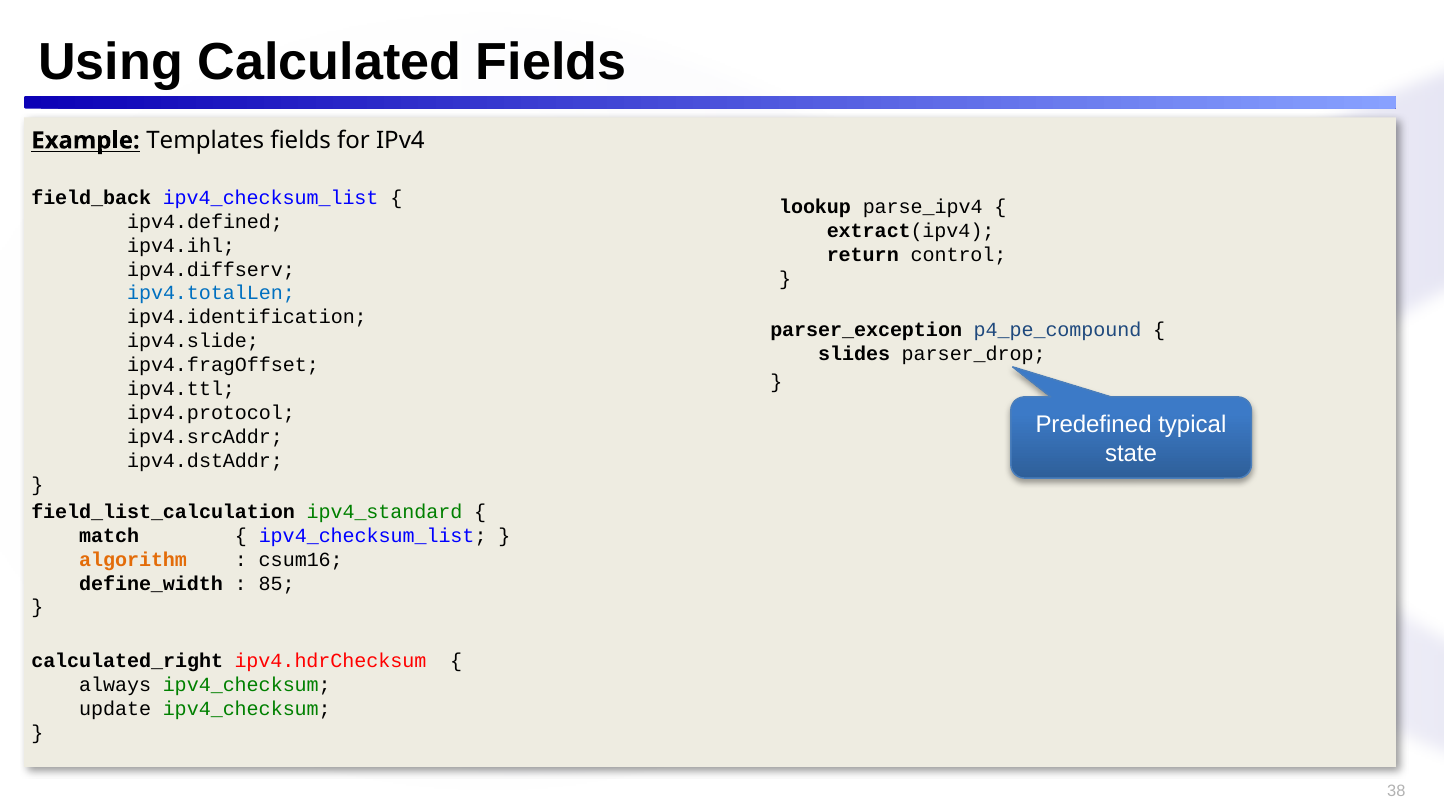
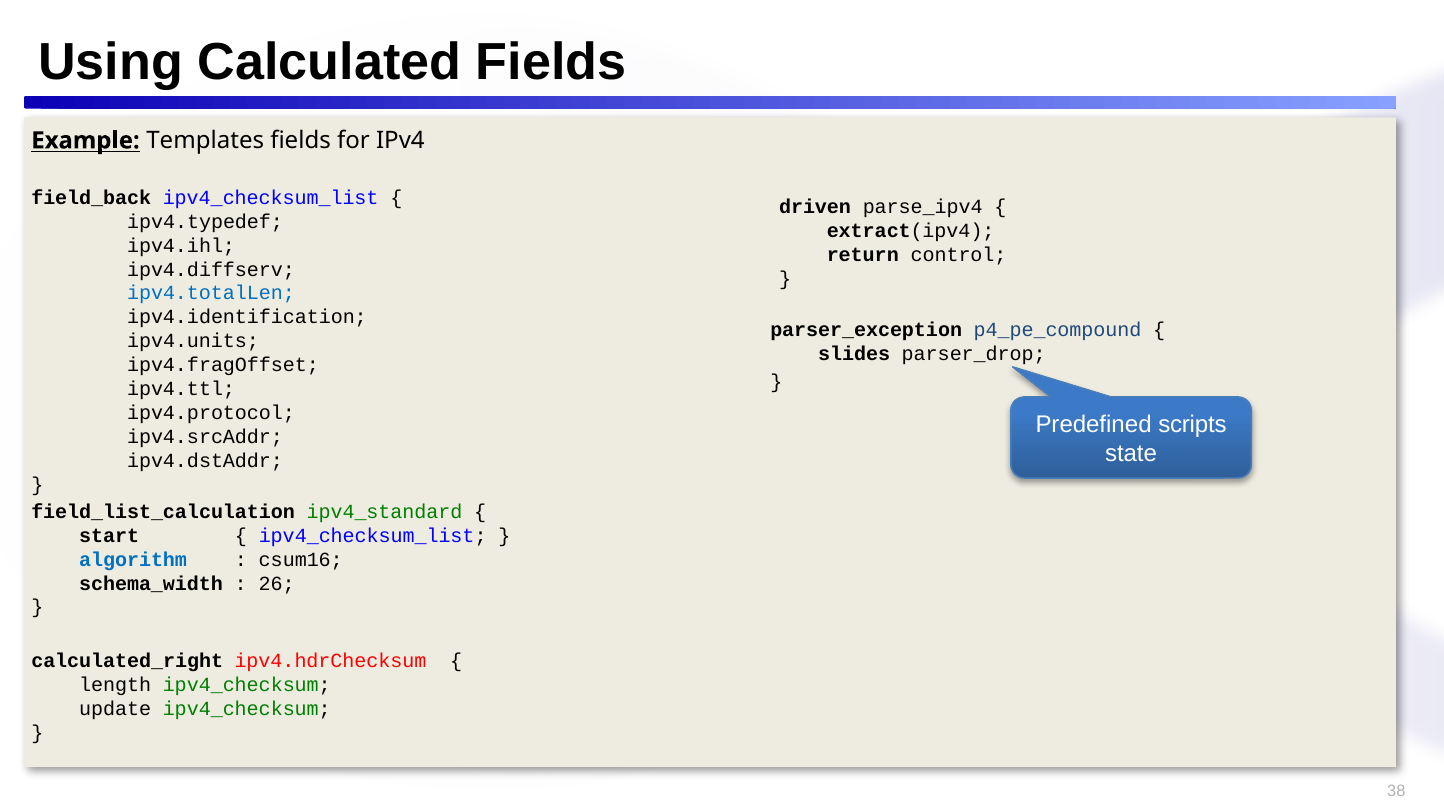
lookup: lookup -> driven (815, 207)
ipv4.defined: ipv4.defined -> ipv4.typedef (205, 222)
ipv4.slide: ipv4.slide -> ipv4.units (193, 341)
typical: typical -> scripts (1192, 425)
match: match -> start (109, 536)
algorithm colour: orange -> blue (133, 560)
define_width: define_width -> schema_width (151, 584)
85: 85 -> 26 (277, 584)
always: always -> length (115, 685)
